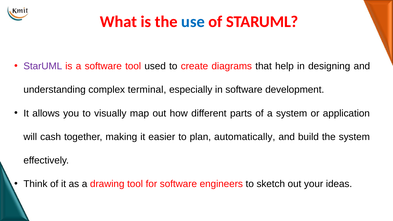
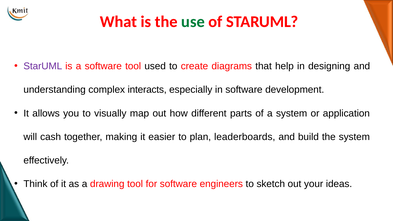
use colour: blue -> green (193, 22)
terminal: terminal -> interacts (147, 90)
automatically: automatically -> leaderboards (245, 137)
